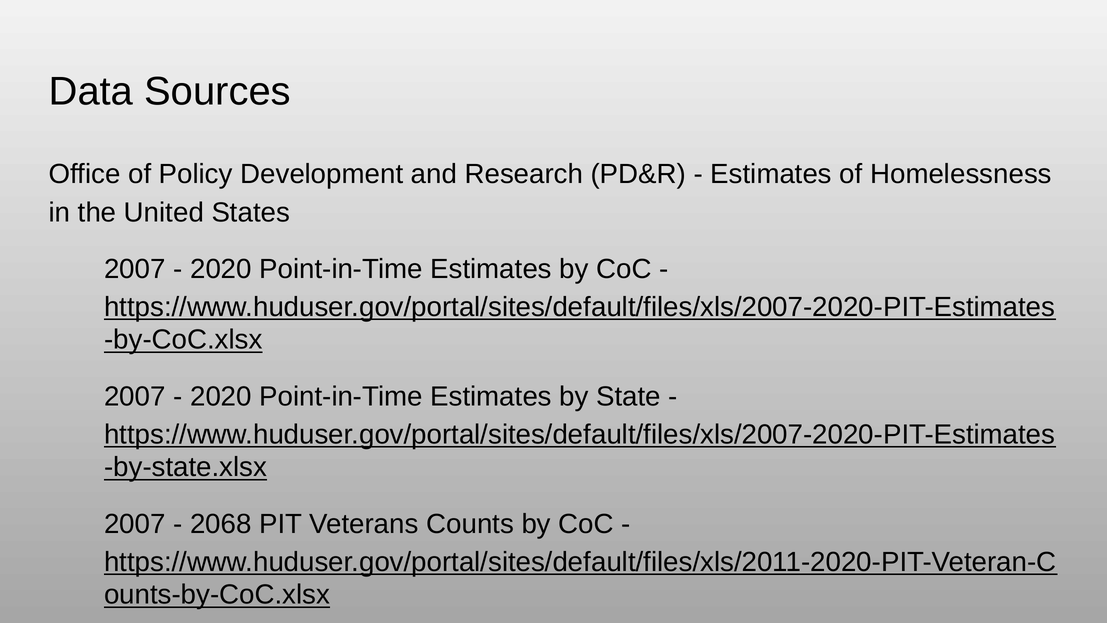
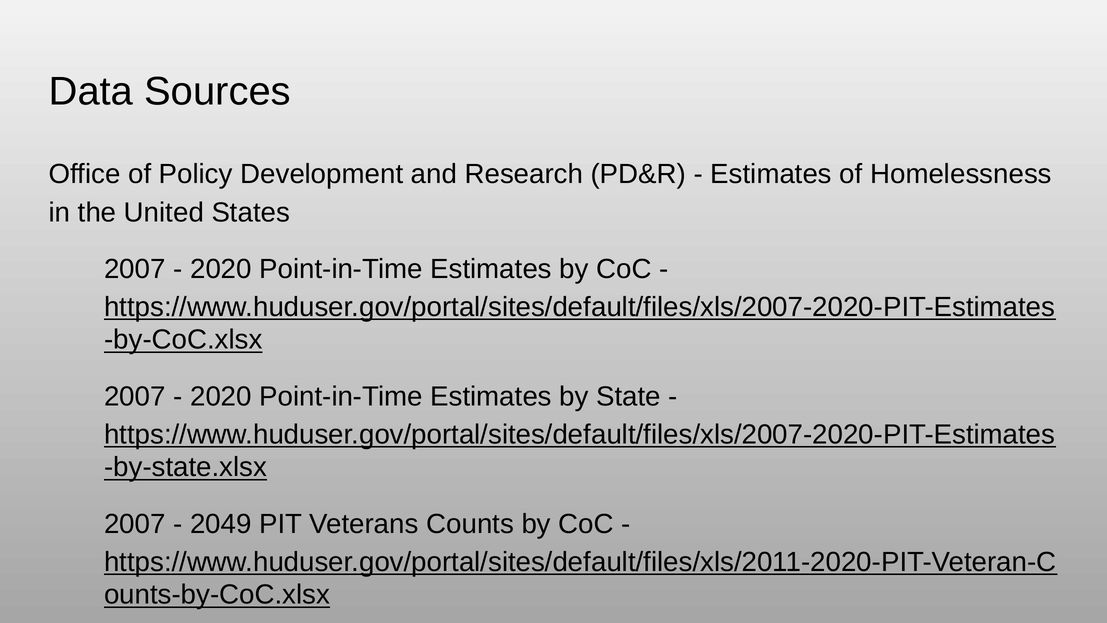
2068: 2068 -> 2049 (221, 524)
